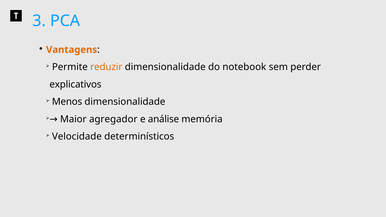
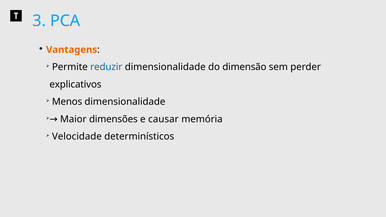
reduzir colour: orange -> blue (106, 67)
notebook: notebook -> dimensão (244, 67)
agregador: agregador -> dimensões (113, 119)
análise: análise -> causar (163, 119)
